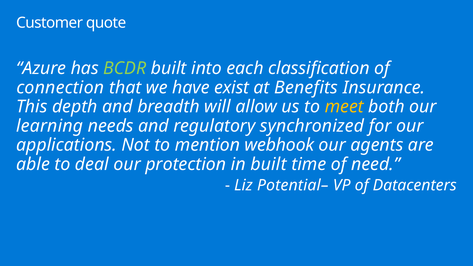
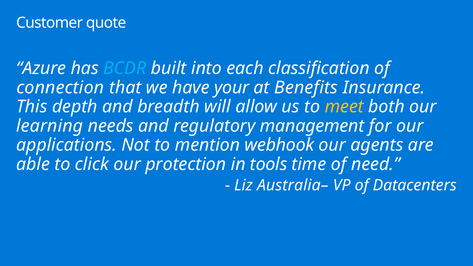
BCDR colour: light green -> light blue (125, 68)
exist: exist -> your (232, 88)
synchronized: synchronized -> management (312, 126)
deal: deal -> click (92, 164)
in built: built -> tools (269, 164)
Potential–: Potential– -> Australia– (293, 185)
